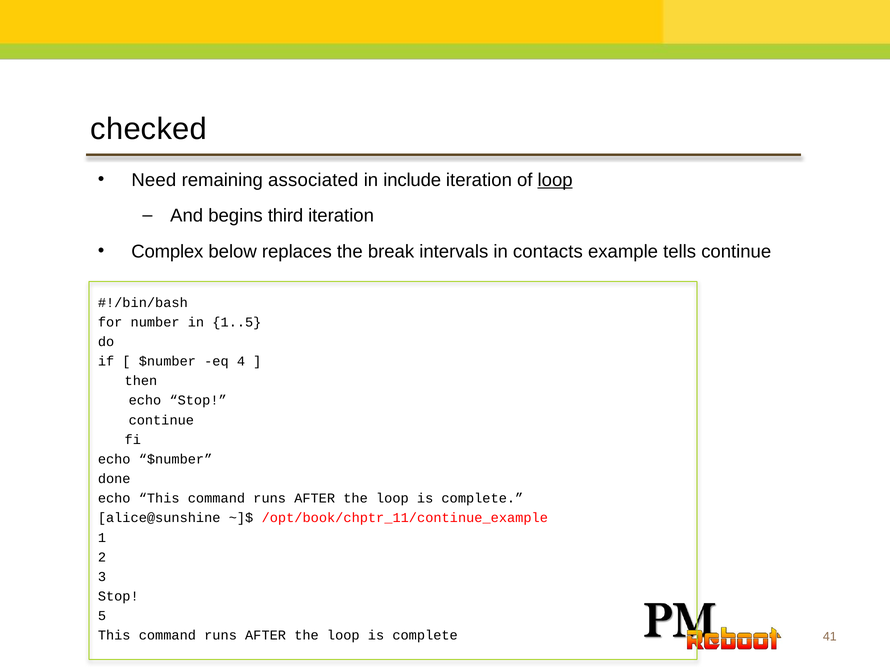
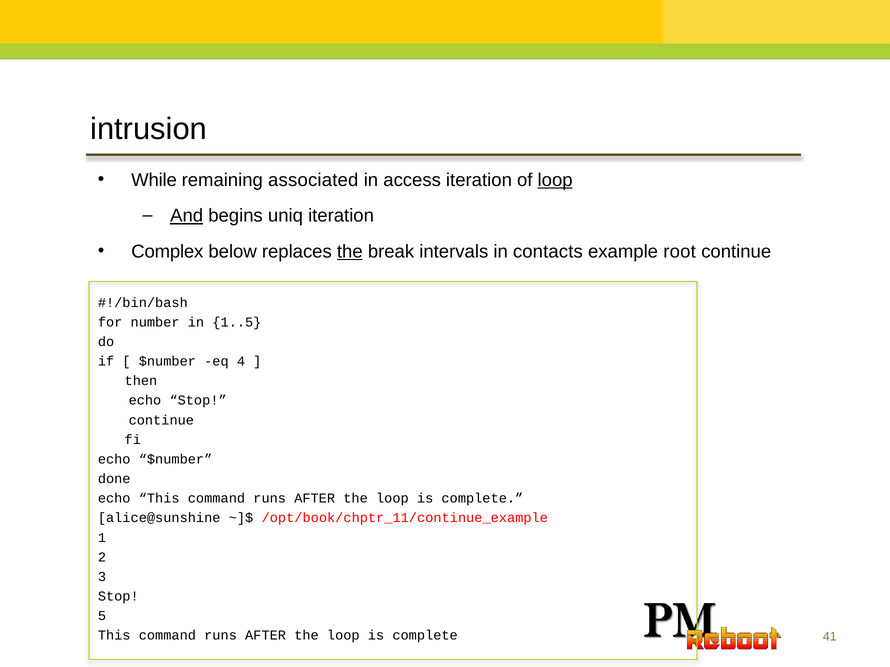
checked: checked -> intrusion (149, 129)
Need: Need -> While (154, 180)
include: include -> access (412, 180)
And underline: none -> present (187, 216)
third: third -> uniq (285, 216)
the underline: none -> present (350, 252)
tells: tells -> root (680, 252)
